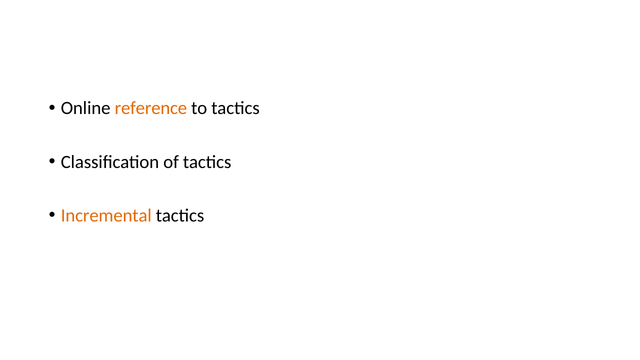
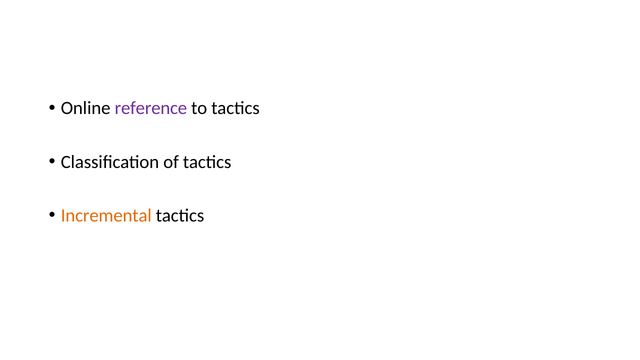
reference colour: orange -> purple (151, 108)
